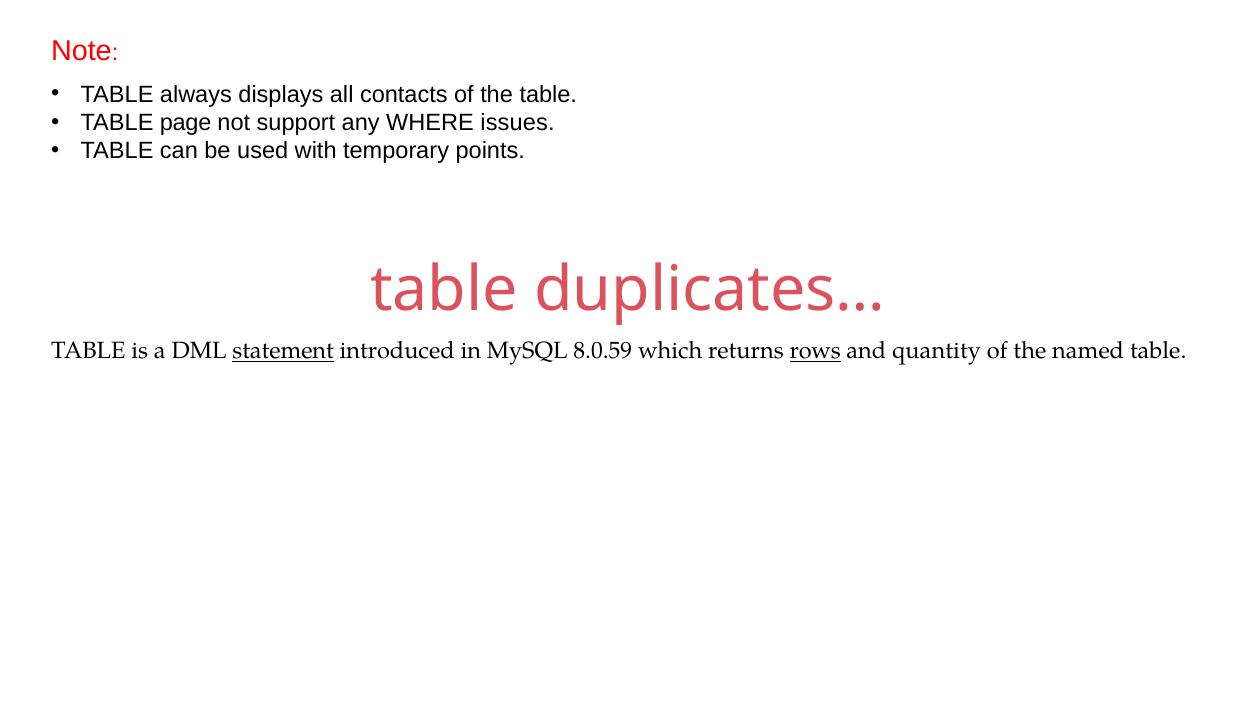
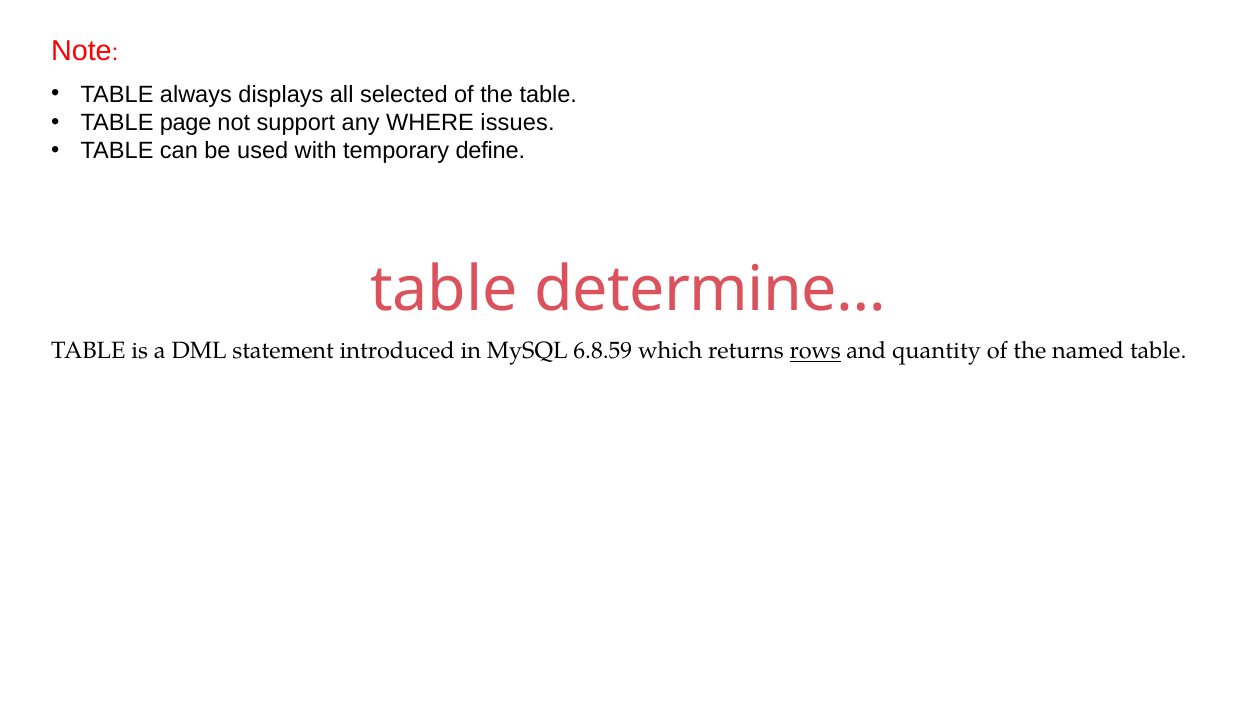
contacts: contacts -> selected (404, 94)
points: points -> define (490, 151)
duplicates…: duplicates… -> determine… (710, 290)
statement underline: present -> none (283, 351)
8.0.59: 8.0.59 -> 6.8.59 (603, 351)
